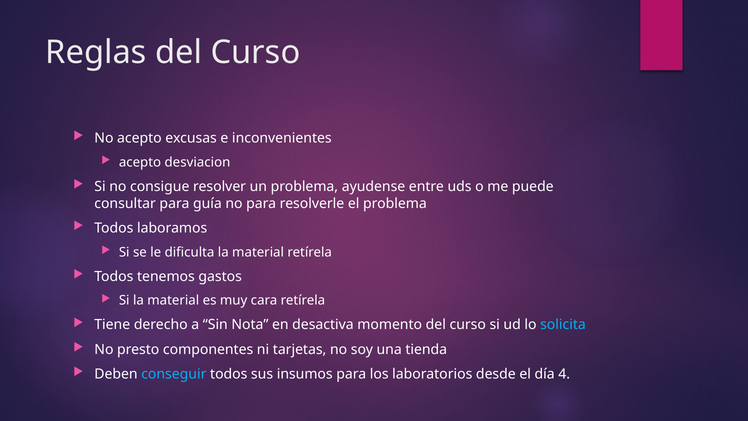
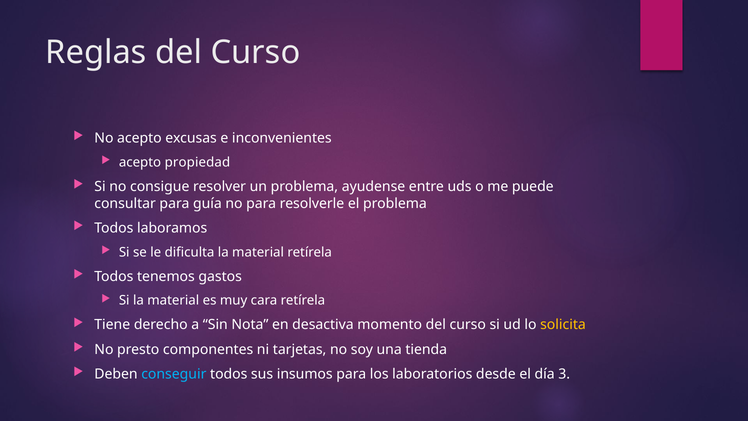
desviacion: desviacion -> propiedad (197, 162)
solicita colour: light blue -> yellow (563, 325)
4: 4 -> 3 (564, 374)
